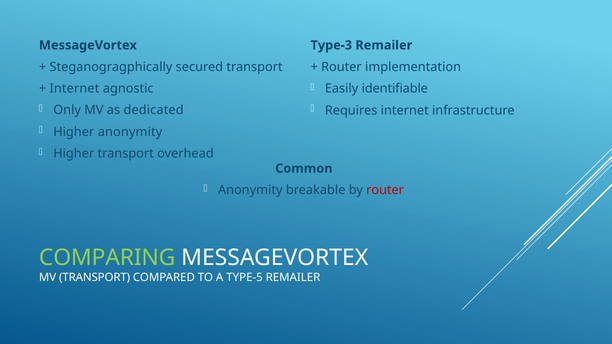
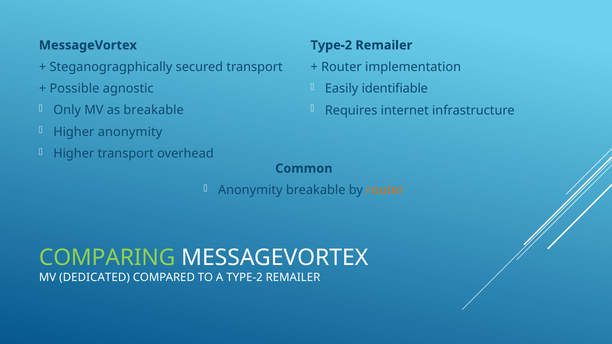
Type-3: Type-3 -> Type-2 (331, 45)
Internet: Internet -> Possible (74, 89)
as dedicated: dedicated -> breakable (154, 110)
router colour: red -> orange (385, 190)
MV TRANSPORT: TRANSPORT -> DEDICATED (95, 278)
A TYPE-5: TYPE-5 -> TYPE-2 (245, 278)
